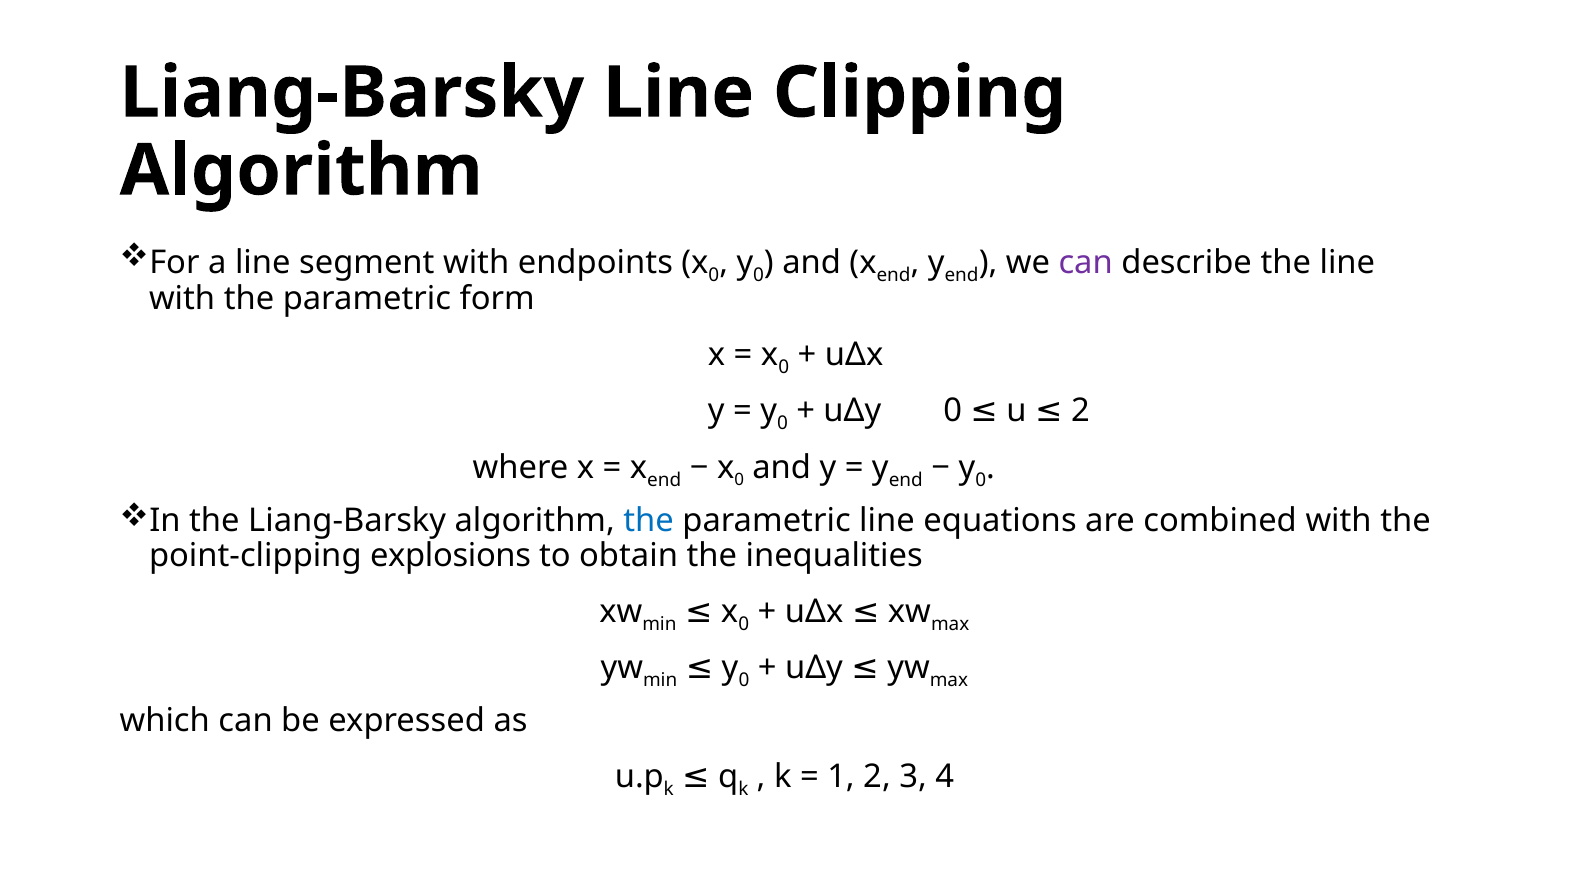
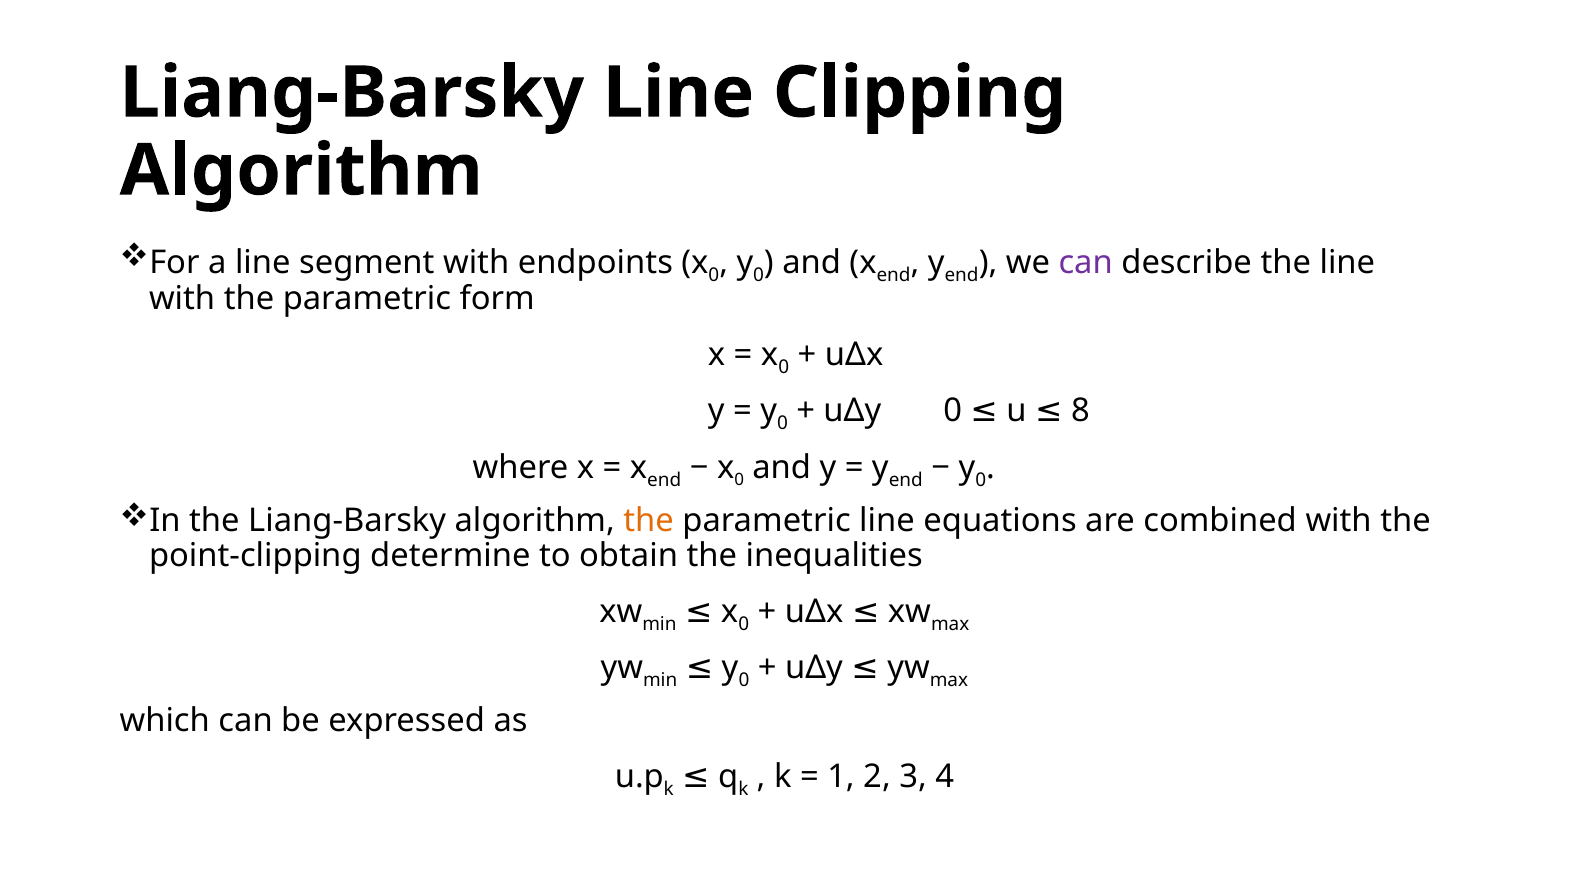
u 2: 2 -> 8 (1081, 411)
the colour: blue -> orange (649, 520)
explosions: explosions -> determine (450, 555)
